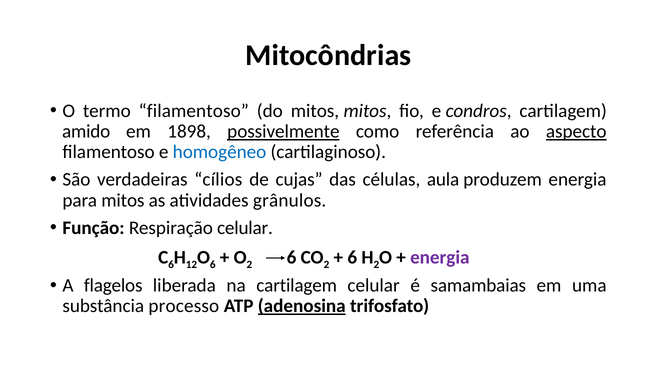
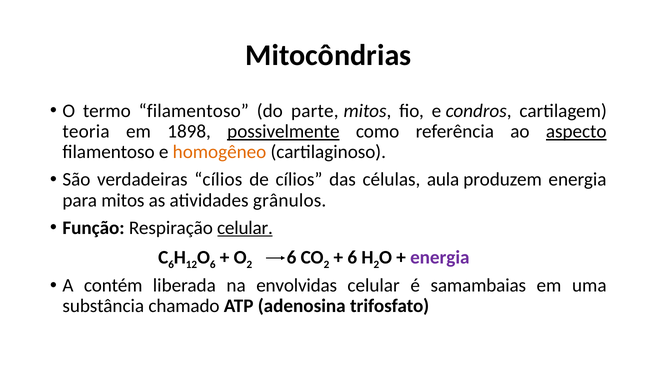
do mitos: mitos -> parte (315, 111)
amido: amido -> teoria (86, 132)
homogêneo colour: blue -> orange (220, 152)
de cujas: cujas -> cílios (299, 180)
celular underline: none -> present (245, 228)
flagelos: flagelos -> contém (113, 286)
na cartilagem: cartilagem -> envolvidas (297, 286)
processo: processo -> chamado (184, 307)
adenosina underline: present -> none (302, 307)
